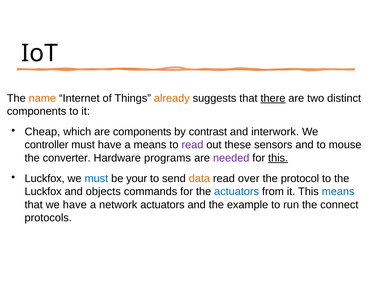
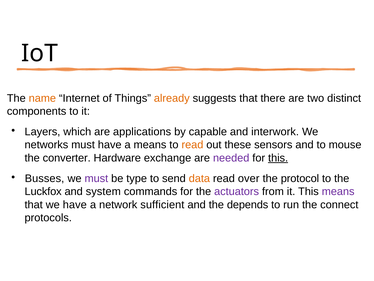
there underline: present -> none (273, 98)
Cheap: Cheap -> Layers (42, 132)
are components: components -> applications (142, 132)
contrast: contrast -> capable (208, 132)
controller: controller -> networks (46, 145)
read colour: purple -> orange (192, 145)
programs: programs -> exchange (168, 158)
Luckfox: Luckfox -> Busses (45, 178)
must colour: blue -> purple (96, 178)
your: your -> type (137, 178)
objects: objects -> system (103, 191)
actuators colour: blue -> purple (237, 191)
means colour: blue -> purple (338, 191)
network actuators: actuators -> sufficient (162, 204)
example: example -> depends (248, 204)
